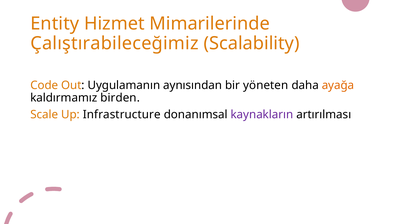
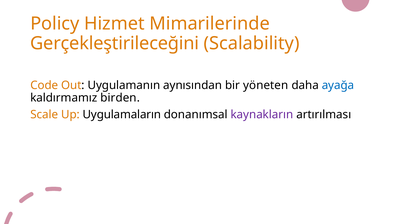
Entity: Entity -> Policy (55, 24)
Çalıştırabileceğimiz: Çalıştırabileceğimiz -> Gerçekleştirileceğini (115, 43)
ayağa colour: orange -> blue (338, 85)
Infrastructure: Infrastructure -> Uygulamaların (122, 114)
